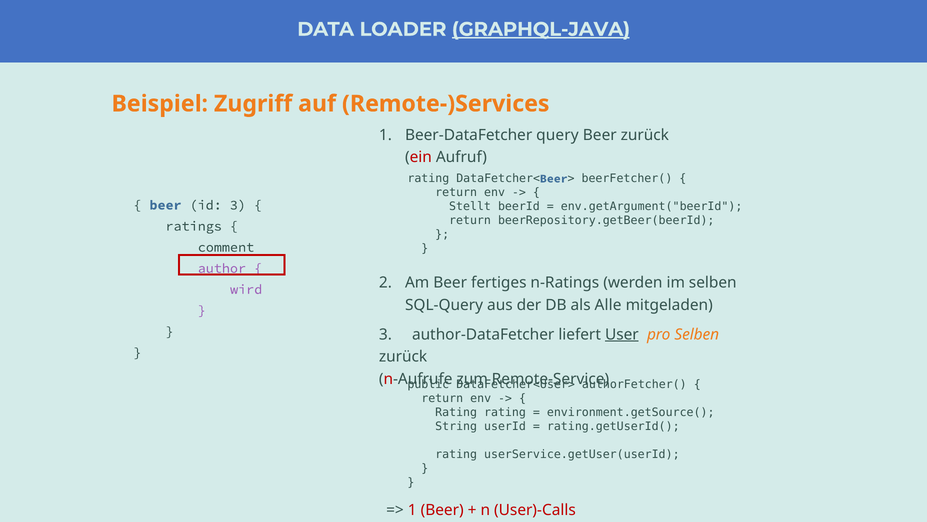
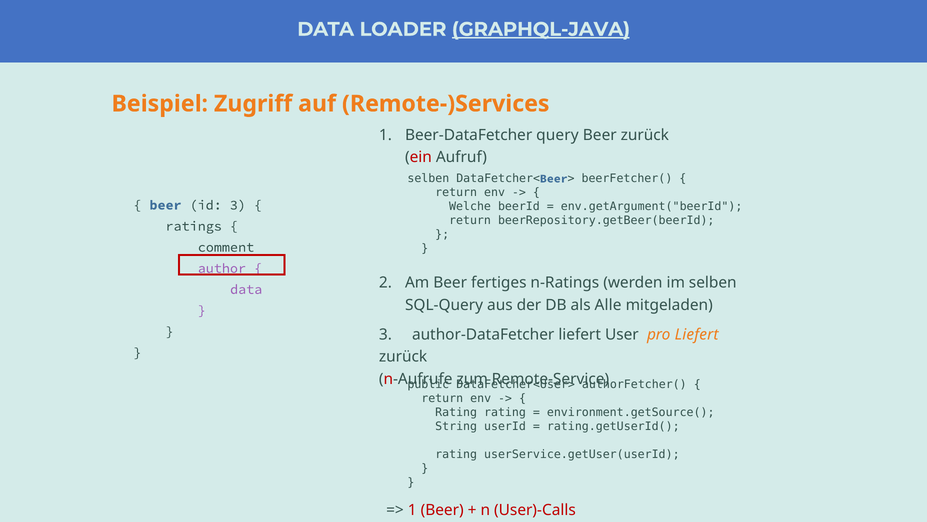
rating: rating -> selben (428, 178)
Stellt: Stellt -> Welche (470, 206)
wird: wird -> data (246, 289)
User underline: present -> none (622, 334)
pro Selben: Selben -> Liefert (697, 334)
